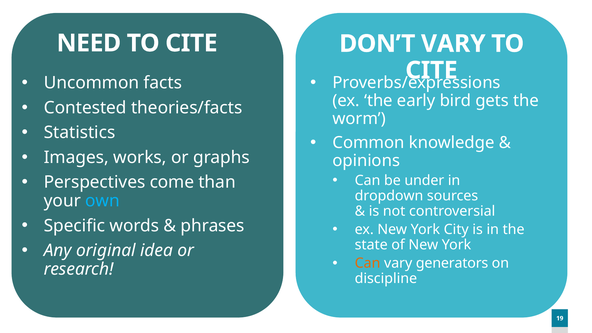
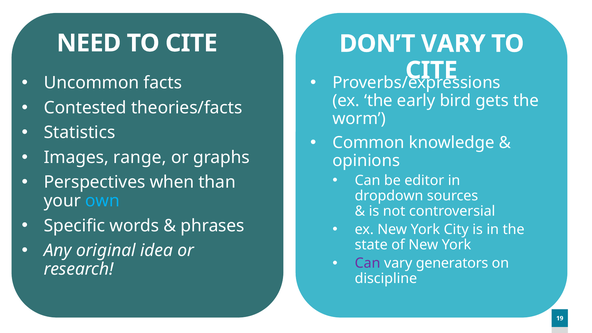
works: works -> range (140, 157)
under: under -> editor (424, 180)
come: come -> when (172, 182)
Can colour: orange -> purple (368, 263)
